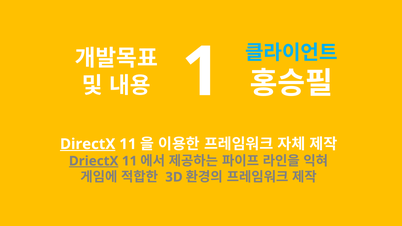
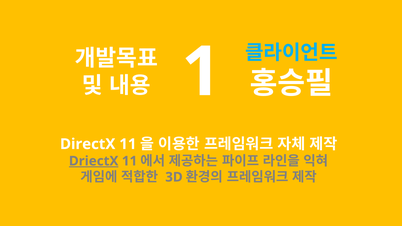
DirectX underline: present -> none (88, 144)
